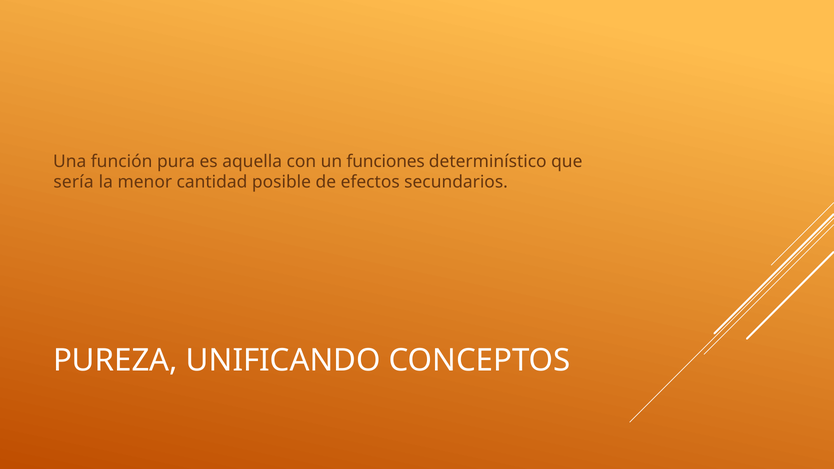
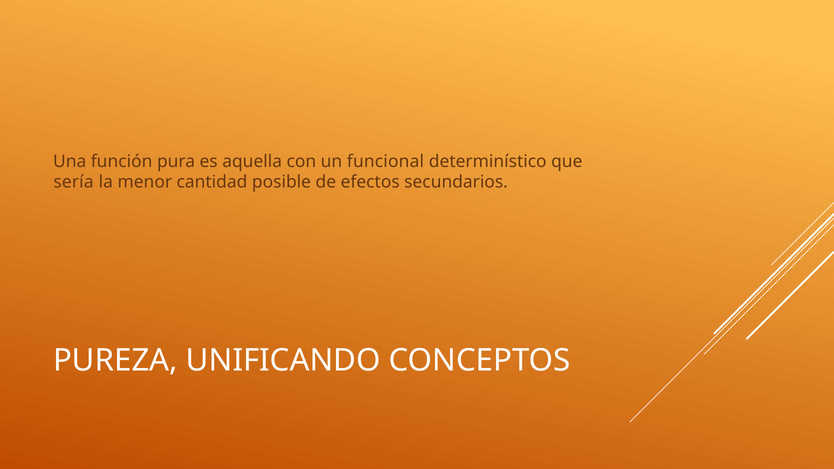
funciones: funciones -> funcional (385, 161)
